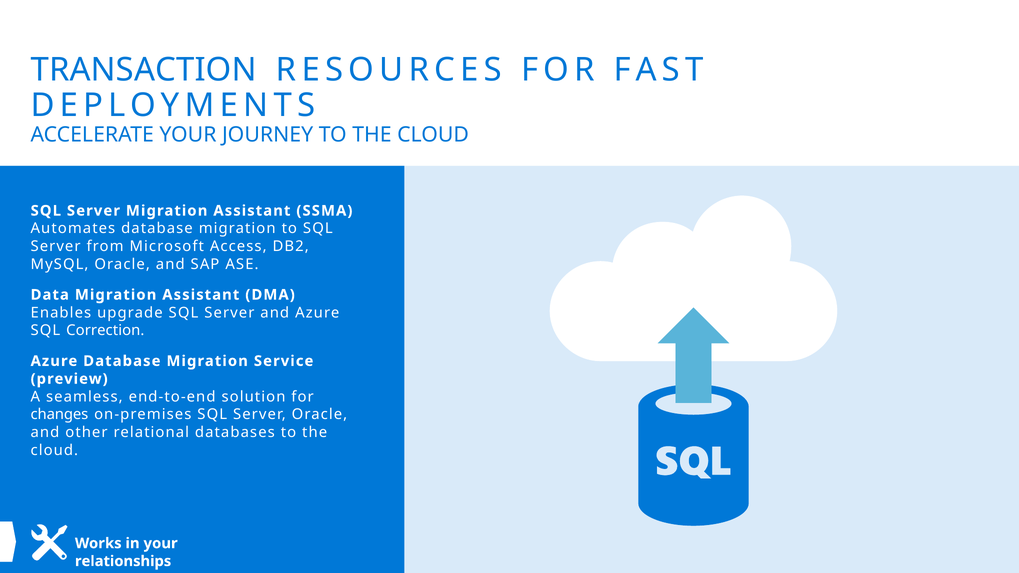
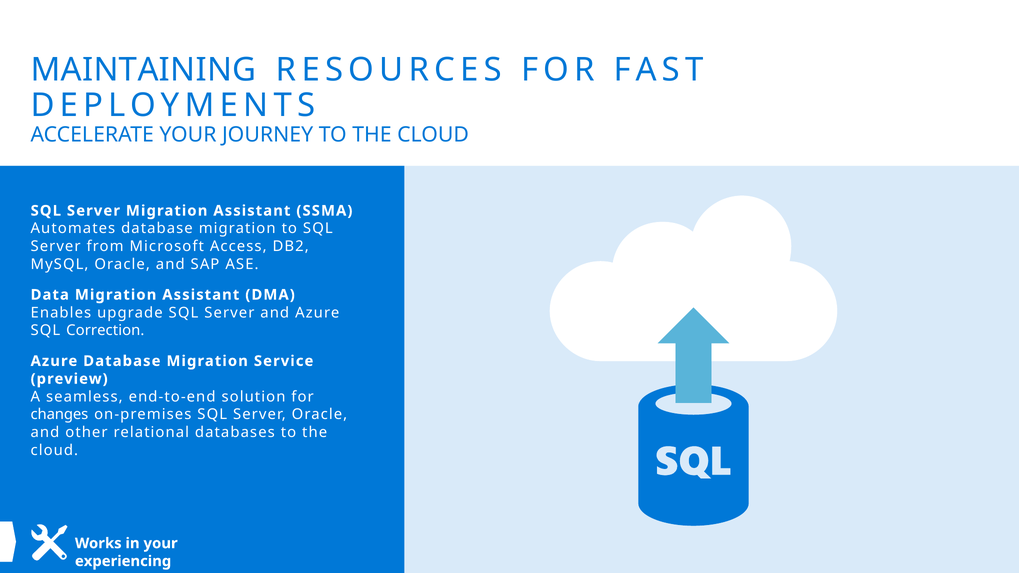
TRANSACTION: TRANSACTION -> MAINTAINING (144, 70)
relationships: relationships -> experiencing (123, 561)
